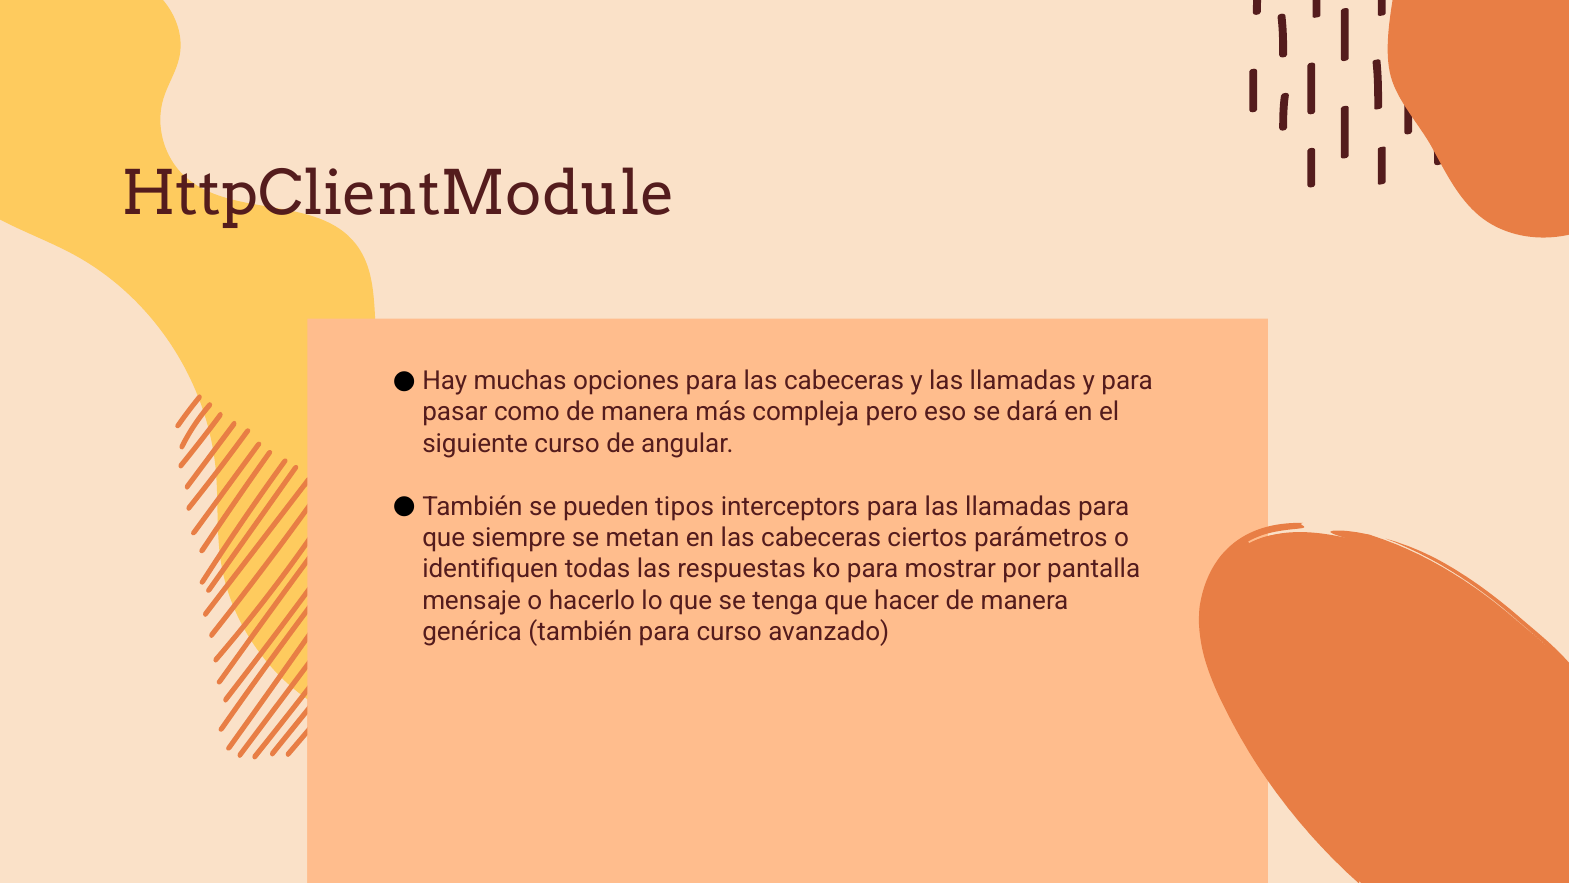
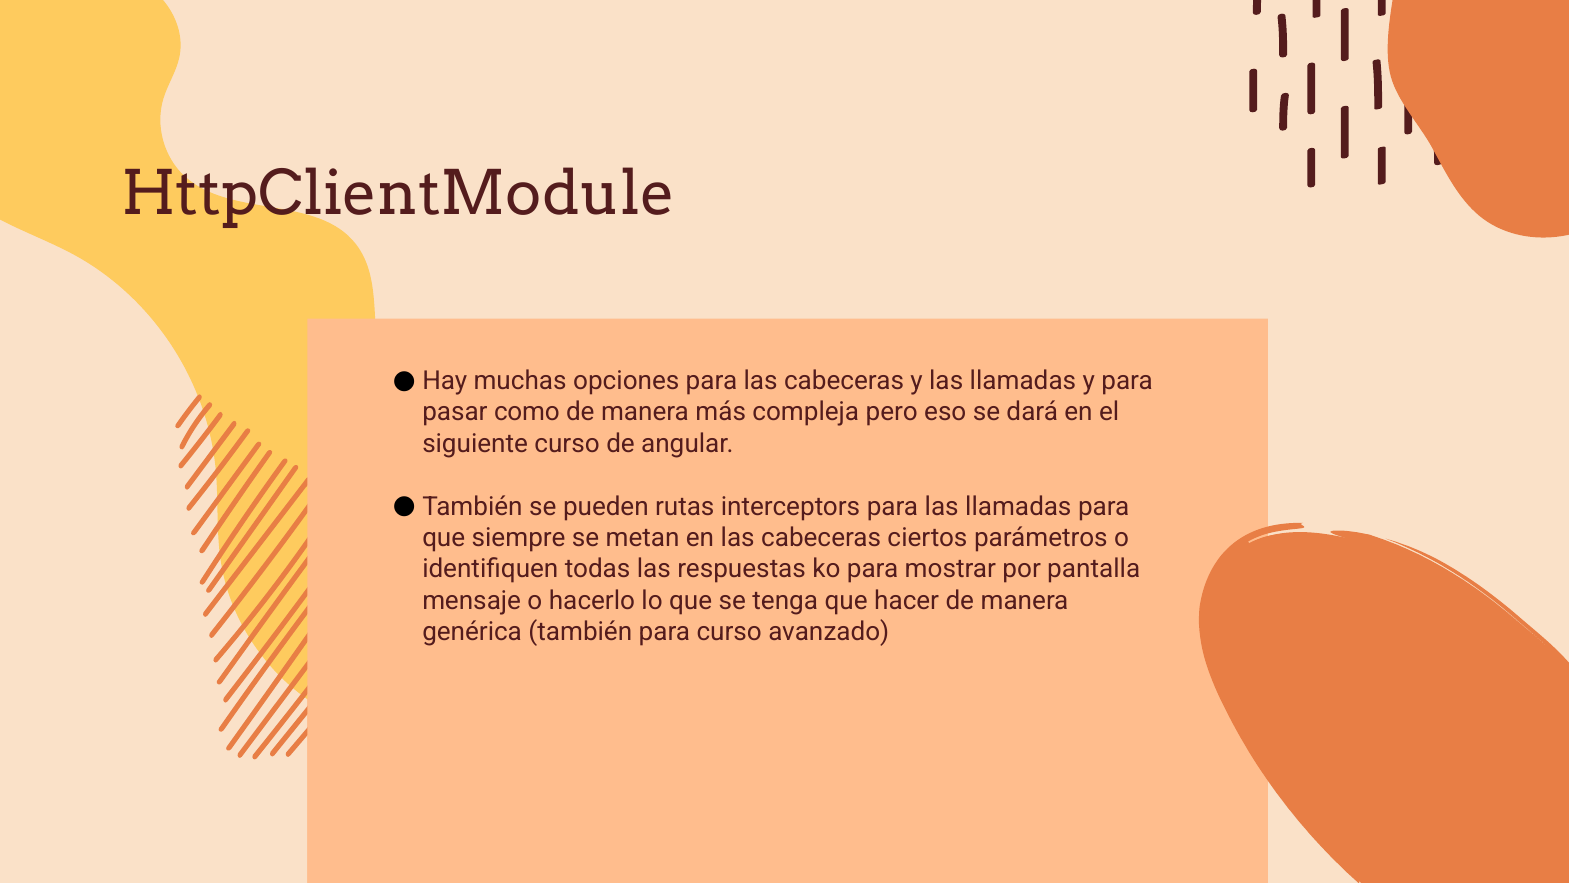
tipos: tipos -> rutas (685, 506)
